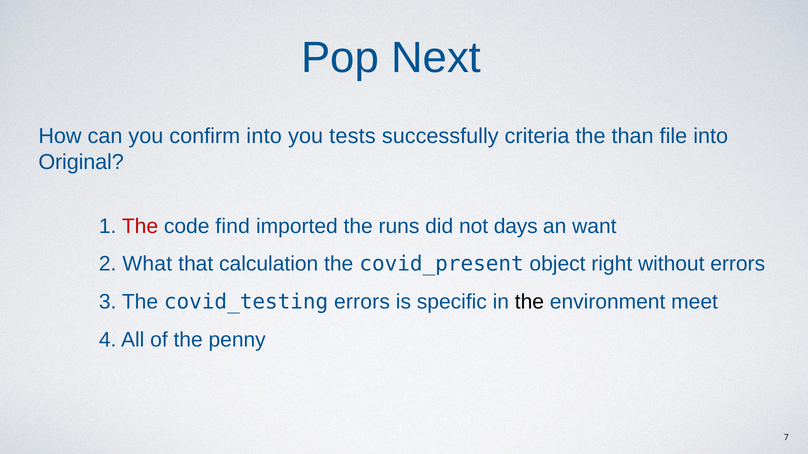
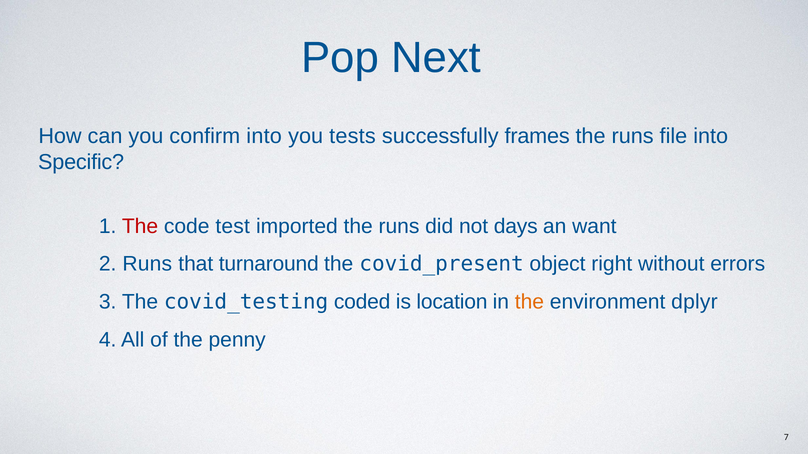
criteria: criteria -> frames (537, 136)
than: than -> runs (633, 136)
Original: Original -> Specific (81, 162)
find: find -> test (233, 226)
2 What: What -> Runs (147, 264)
calculation: calculation -> turnaround (269, 264)
covid_testing errors: errors -> coded (362, 302)
specific: specific -> location (452, 302)
the colour: black -> orange (529, 302)
meet: meet -> dplyr (694, 302)
